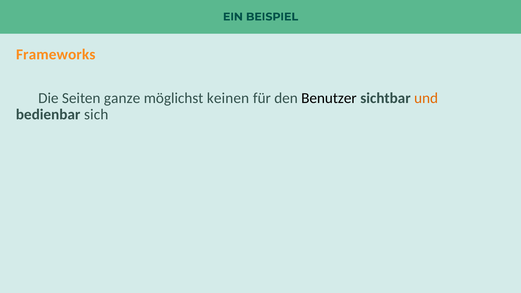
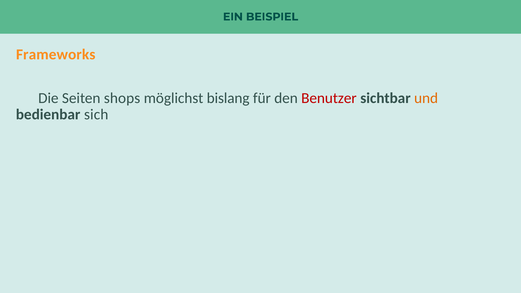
ganze: ganze -> shops (122, 98)
keinen: keinen -> bislang (228, 98)
Benutzer colour: black -> red (329, 98)
